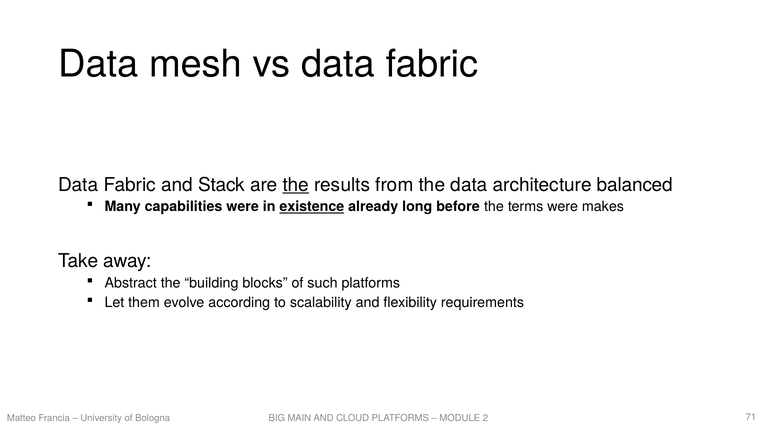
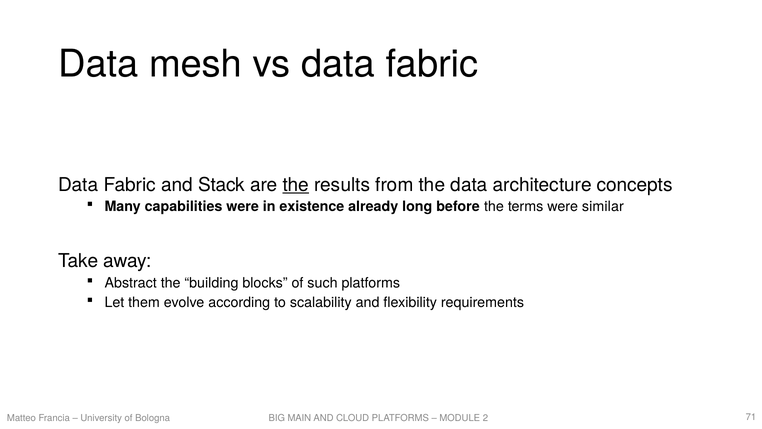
balanced: balanced -> concepts (635, 185)
existence underline: present -> none (312, 207)
makes: makes -> similar (603, 207)
